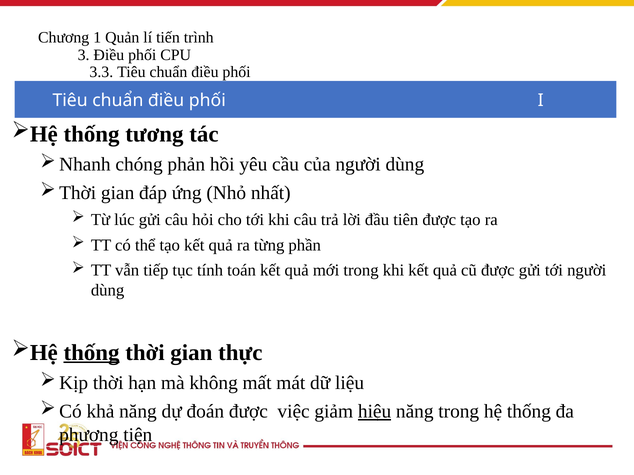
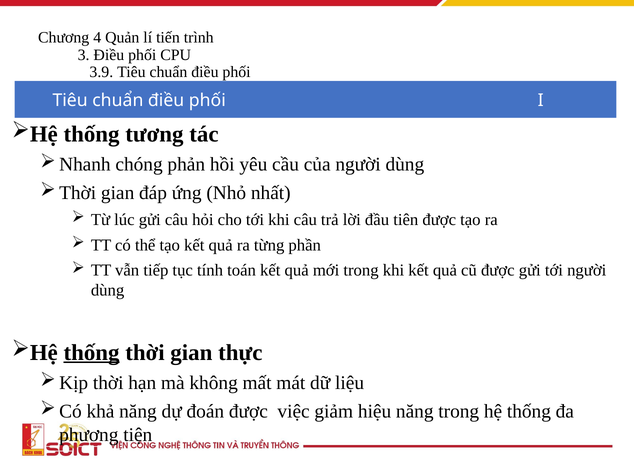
1: 1 -> 4 (97, 38)
3.3: 3.3 -> 3.9 (101, 72)
hiệu underline: present -> none (375, 412)
